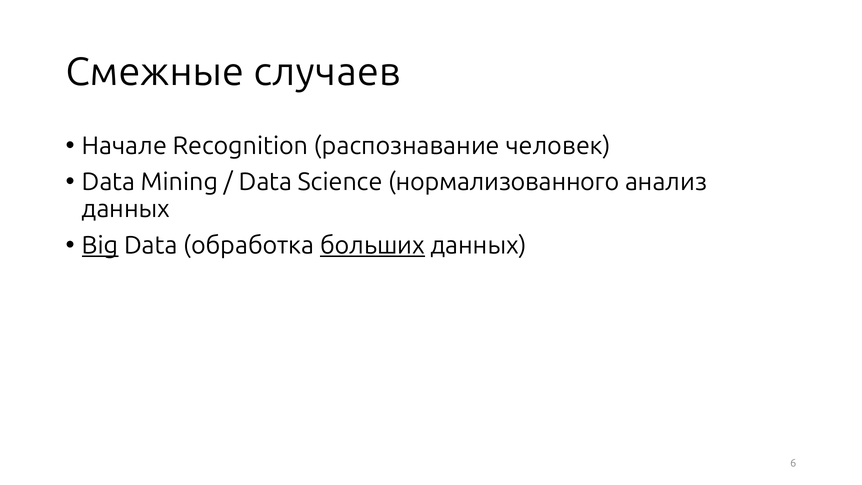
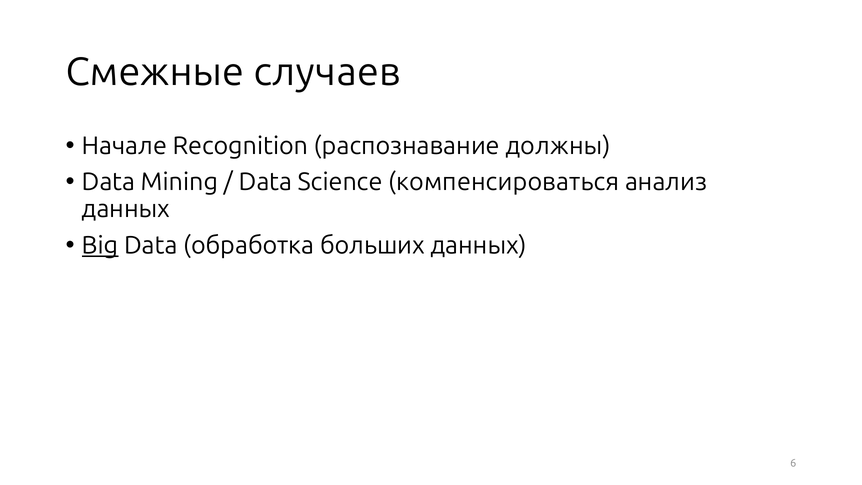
человек: человек -> должны (558, 146)
нормализованного: нормализованного -> компенсироваться (504, 182)
больших underline: present -> none (373, 245)
